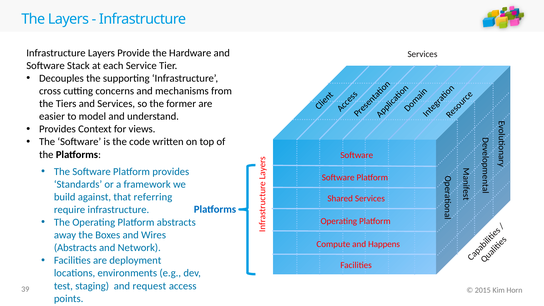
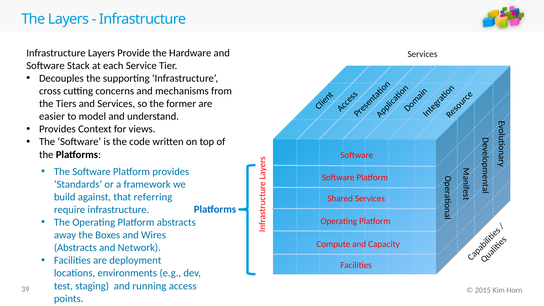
Happens: Happens -> Capacity (384, 244)
request: request -> running (149, 286)
